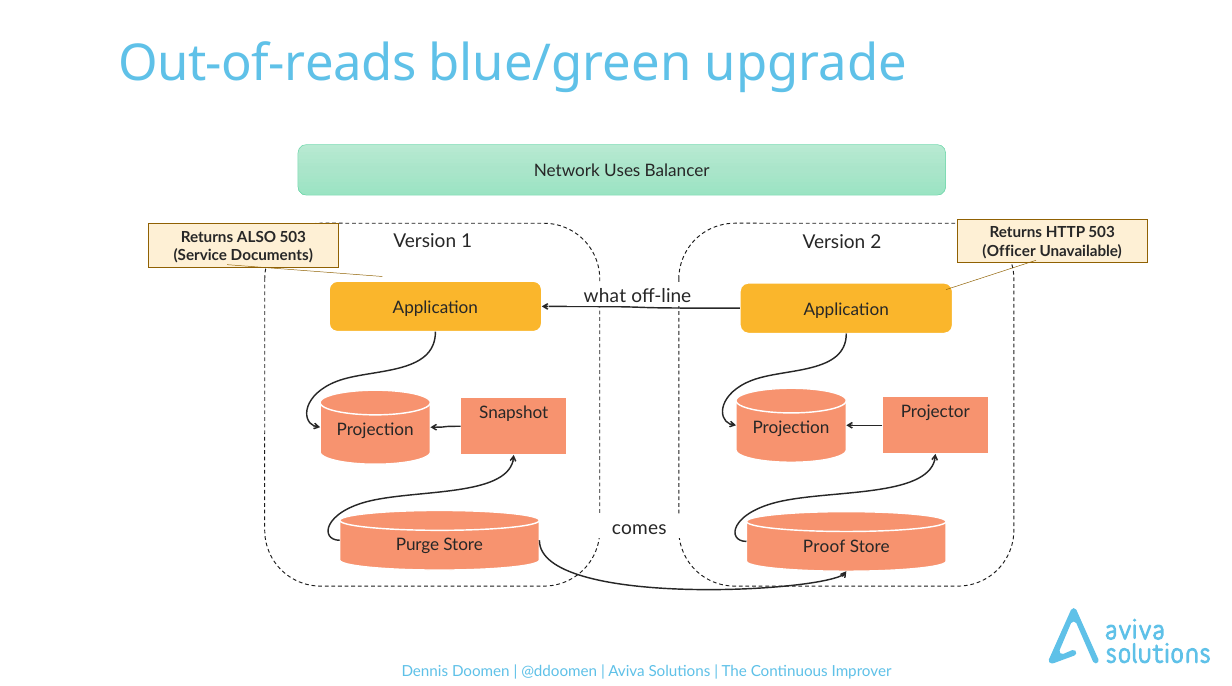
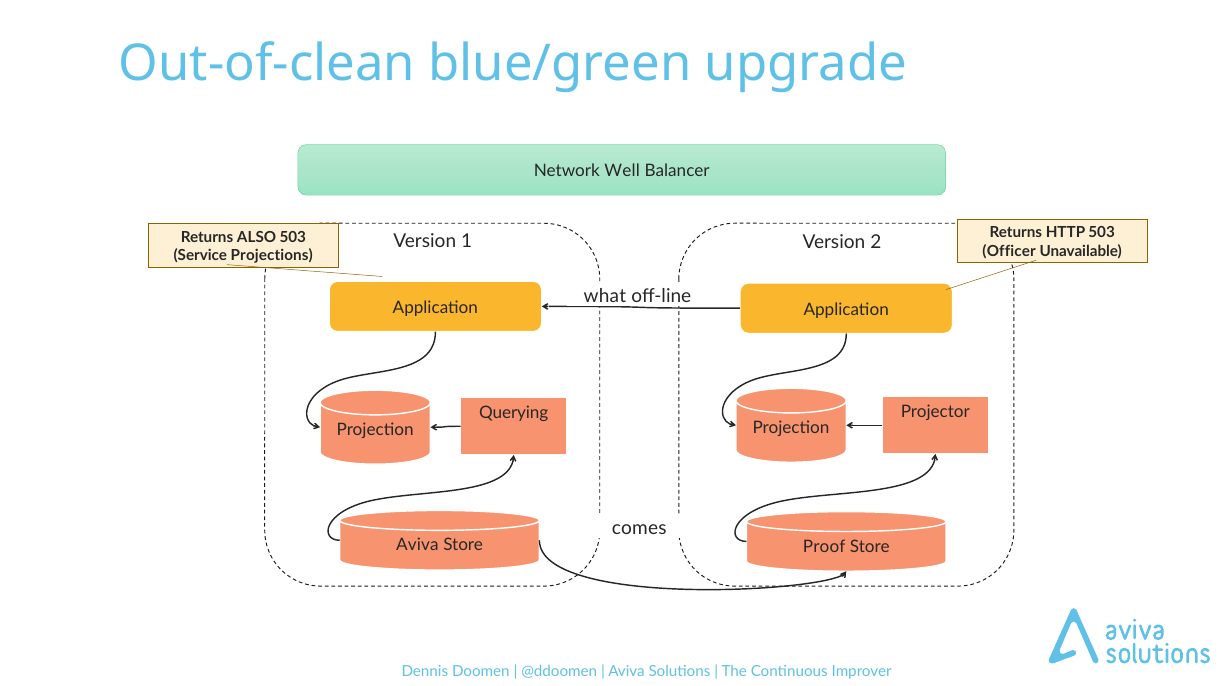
Out-of-reads: Out-of-reads -> Out-of-clean (267, 63)
Uses: Uses -> Well (622, 171)
Documents: Documents -> Projections (272, 256)
Snapshot: Snapshot -> Querying (514, 413)
Purge: Purge -> Aviva (417, 545)
